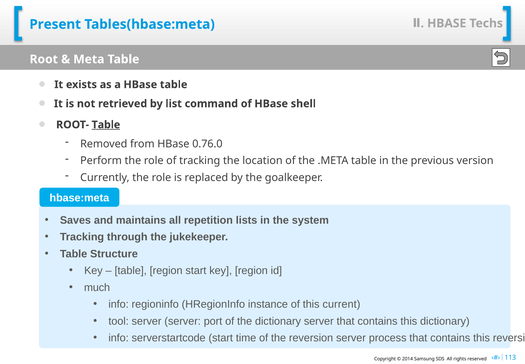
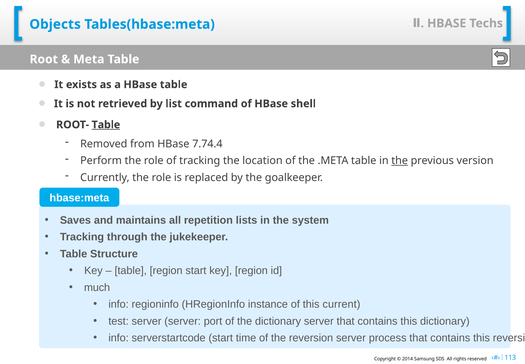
Present: Present -> Objects (55, 24)
0.76.0: 0.76.0 -> 7.74.4 (207, 144)
the underline: none -> present (400, 160)
tool: tool -> test (119, 321)
